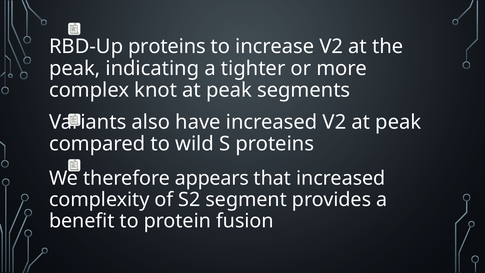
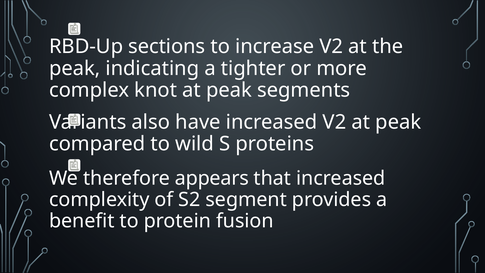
RBD-Up proteins: proteins -> sections (167, 47)
